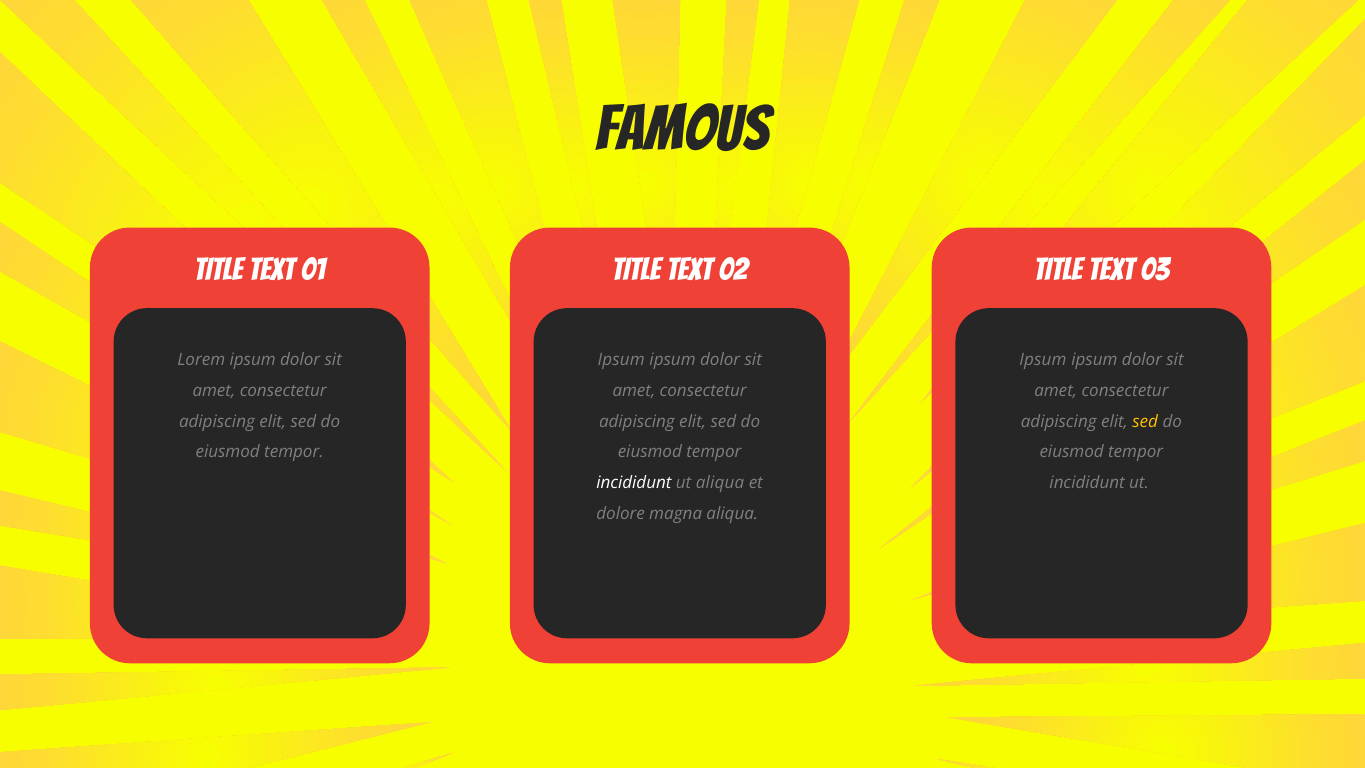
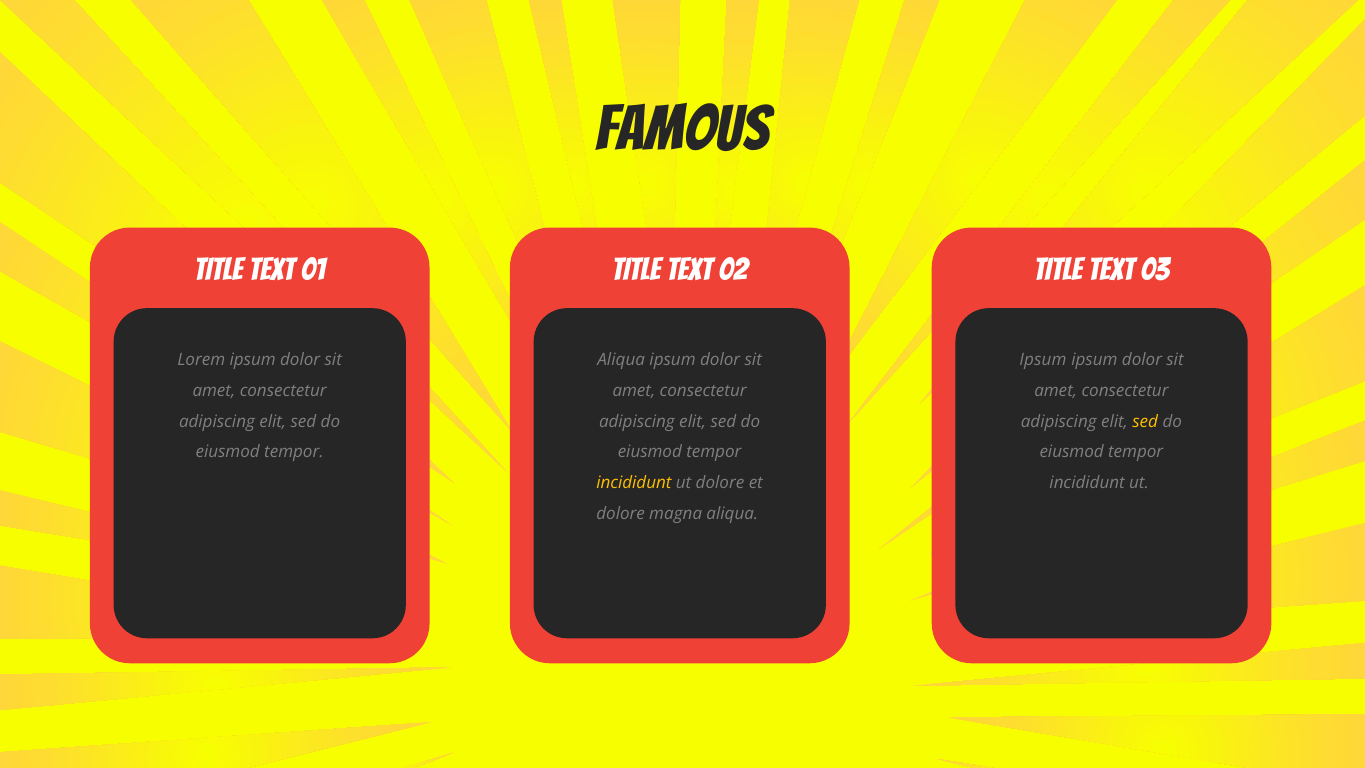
Ipsum: Ipsum -> Aliqua (621, 360)
incididunt colour: white -> yellow (634, 483)
ut aliqua: aliqua -> dolore (720, 483)
